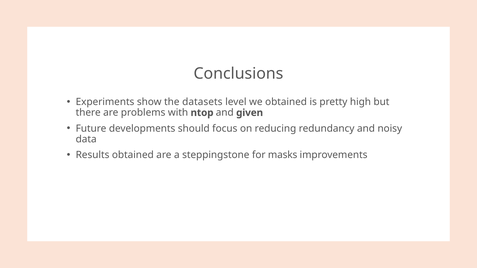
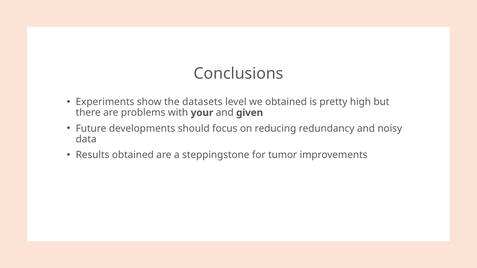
ntop: ntop -> your (202, 113)
masks: masks -> tumor (283, 155)
